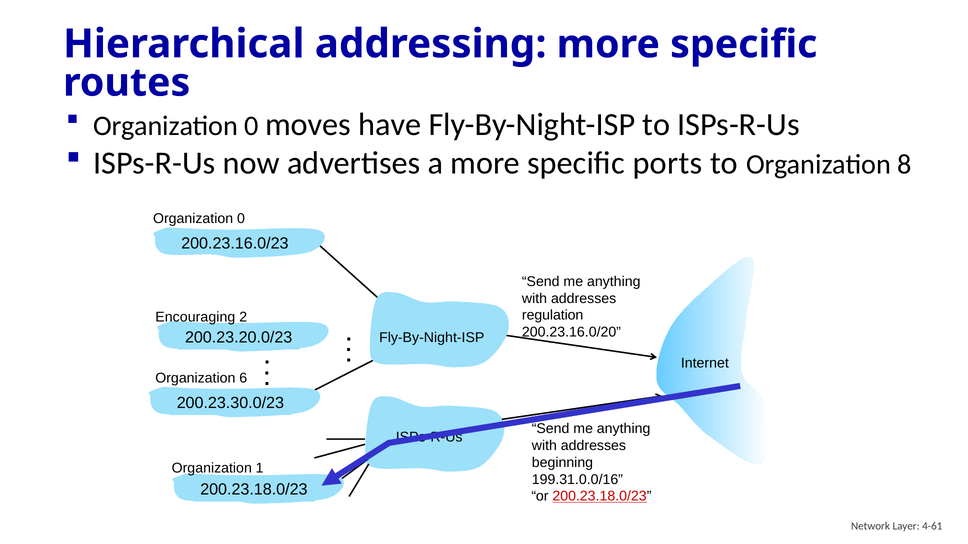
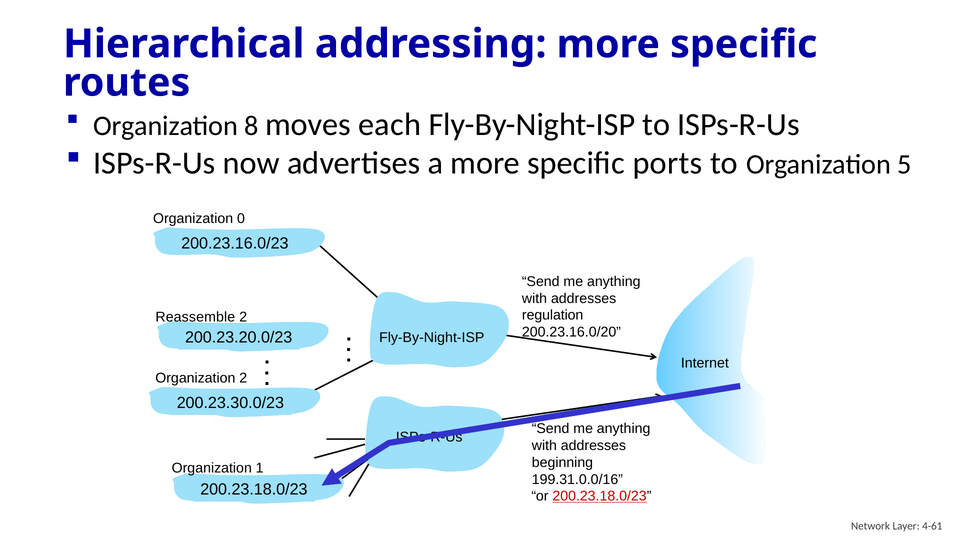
0: 0 -> 8 (252, 126)
have: have -> each (390, 125)
8: 8 -> 5 (904, 165)
Encouraging: Encouraging -> Reassemble (195, 317)
Organization 6: 6 -> 2 (243, 379)
